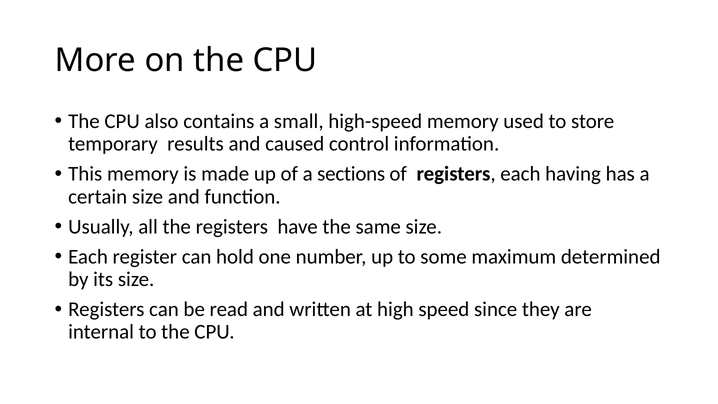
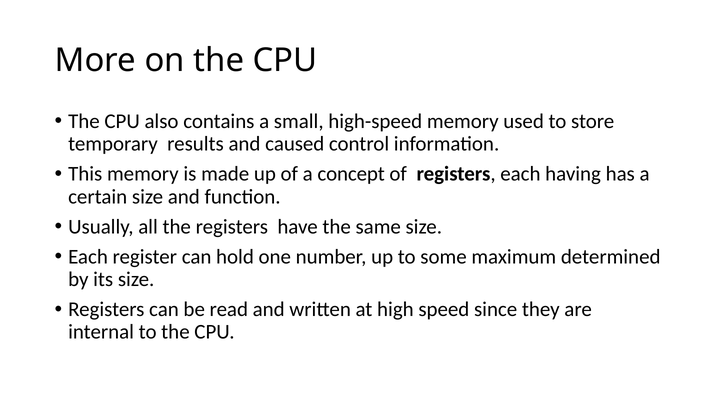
sections: sections -> concept (351, 174)
